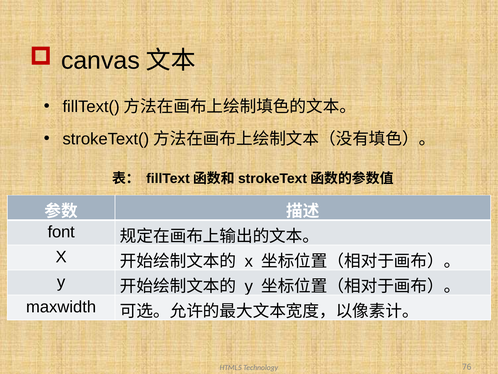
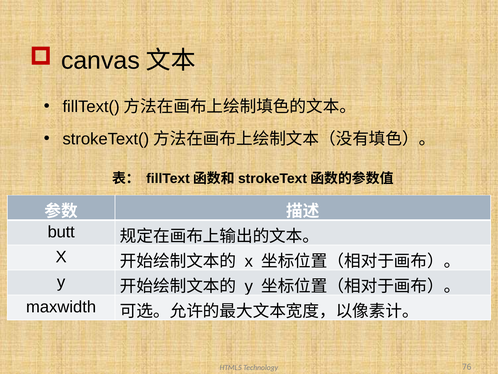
font: font -> butt (61, 232)
